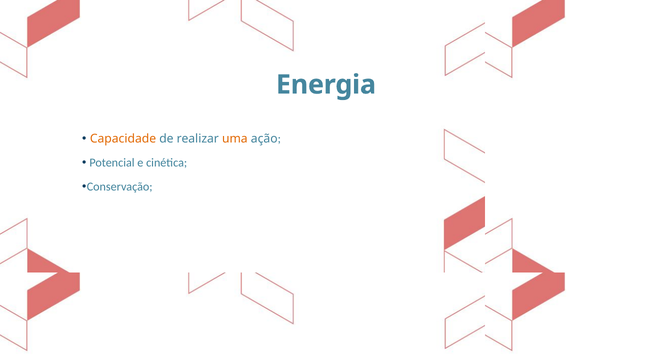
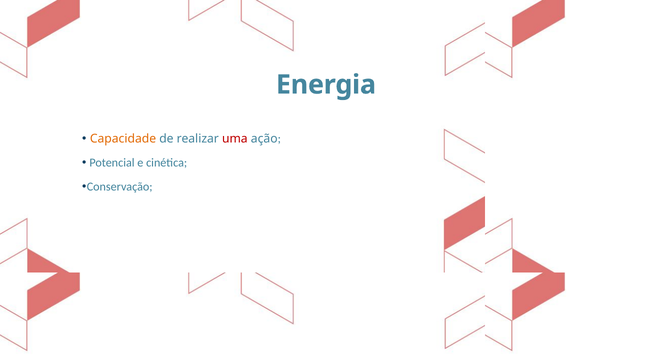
uma colour: orange -> red (235, 139)
